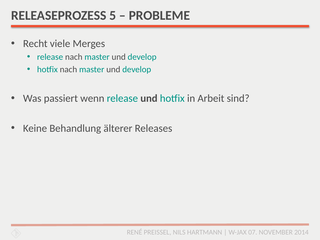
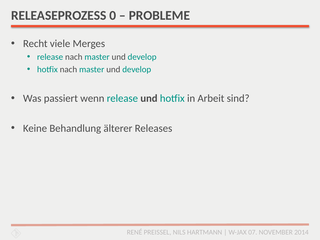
5: 5 -> 0 (113, 15)
